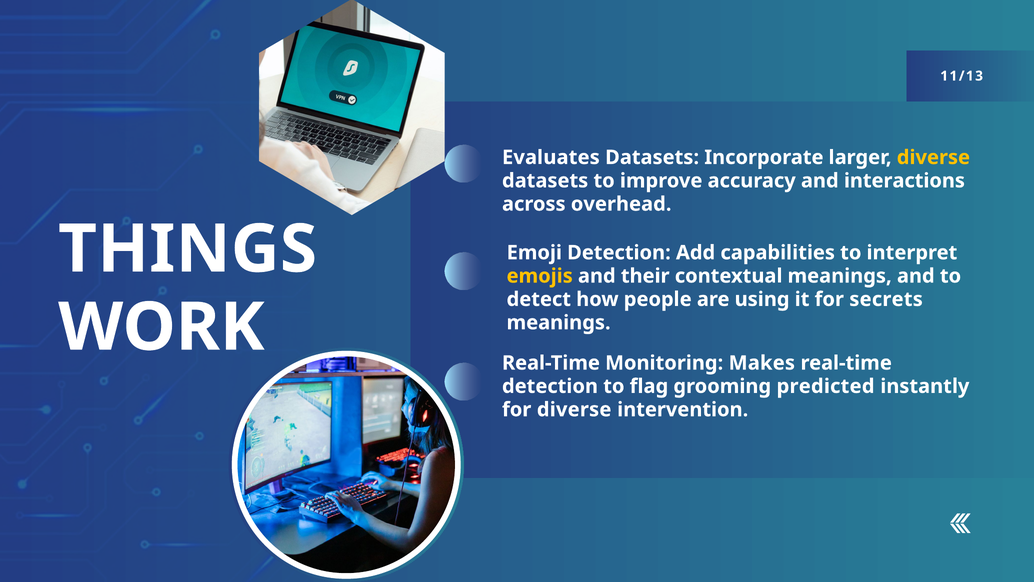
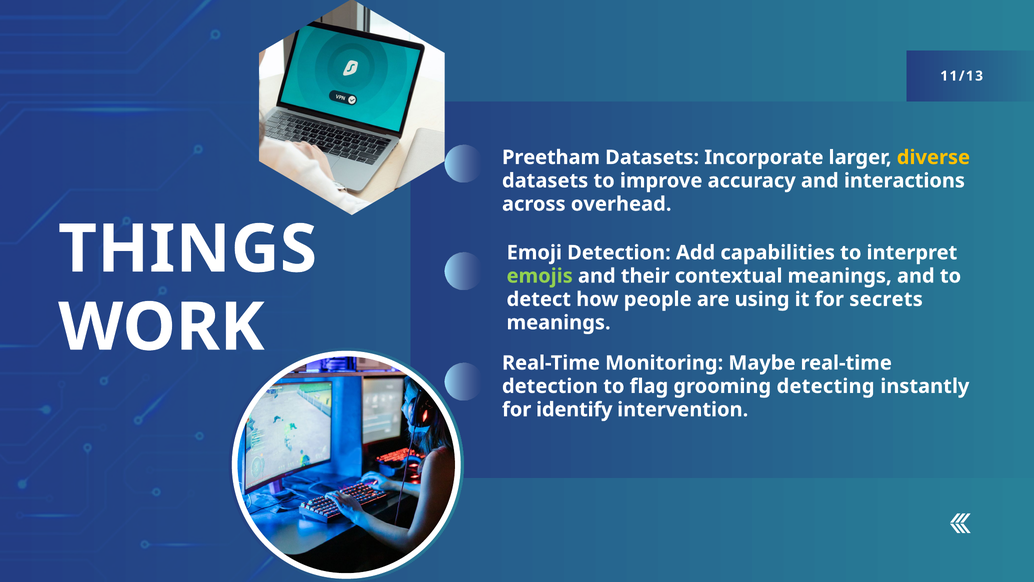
Evaluates: Evaluates -> Preetham (551, 157)
emojis colour: yellow -> light green (540, 276)
Makes: Makes -> Maybe (762, 363)
predicted: predicted -> detecting (826, 386)
for diverse: diverse -> identify (574, 409)
